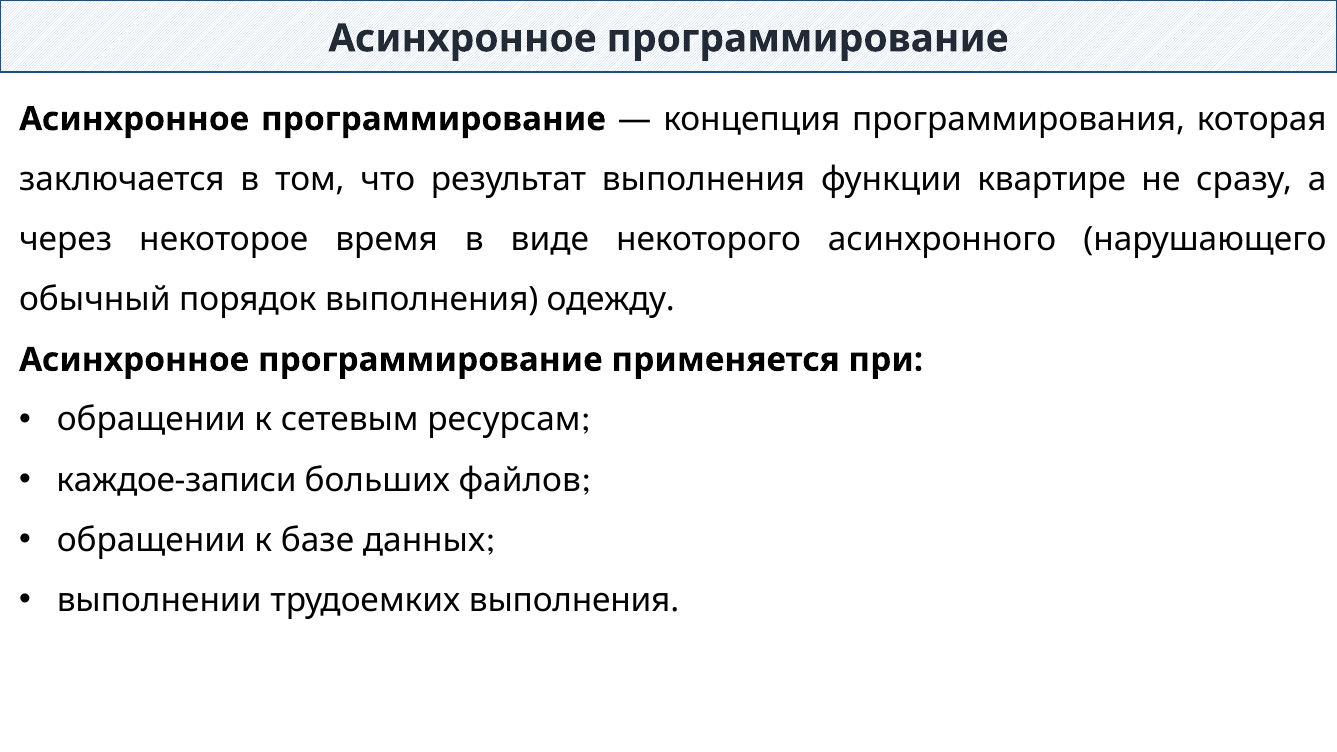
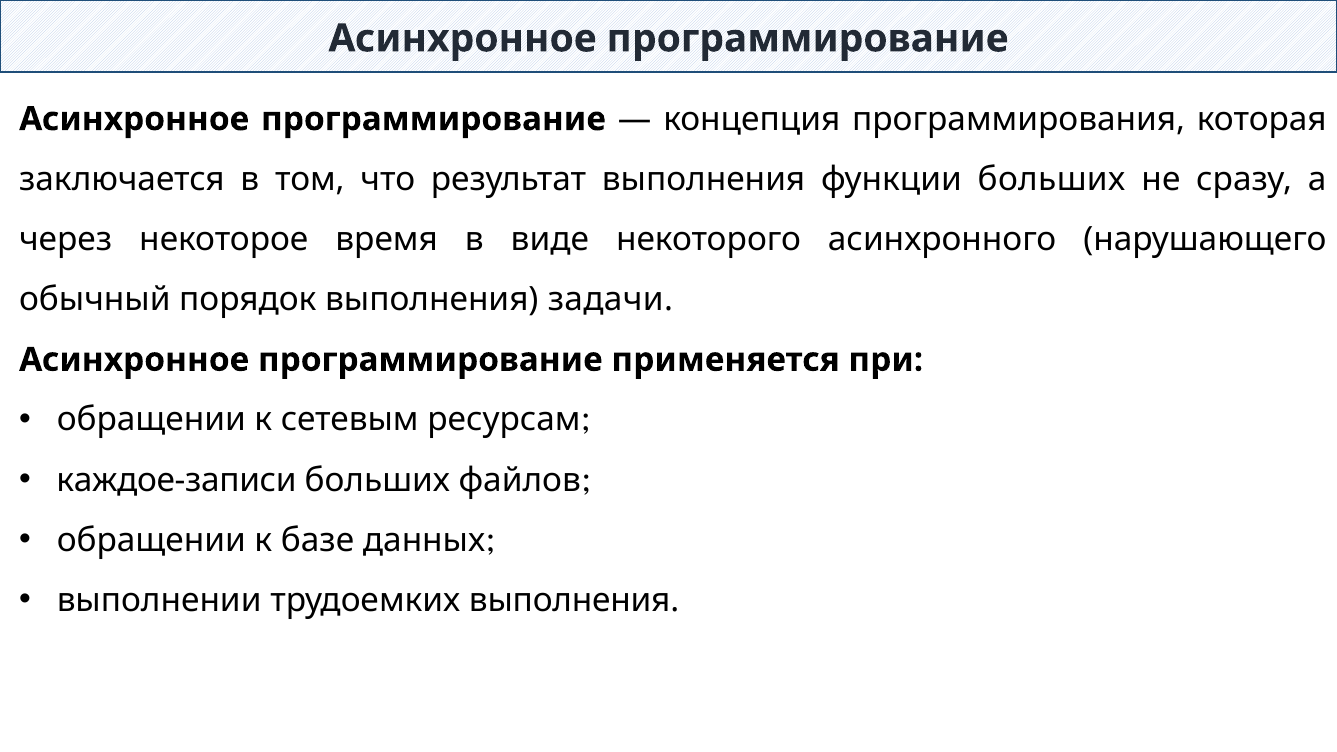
функции квартире: квартире -> больших (1051, 179)
одежду: одежду -> задачи (610, 300)
